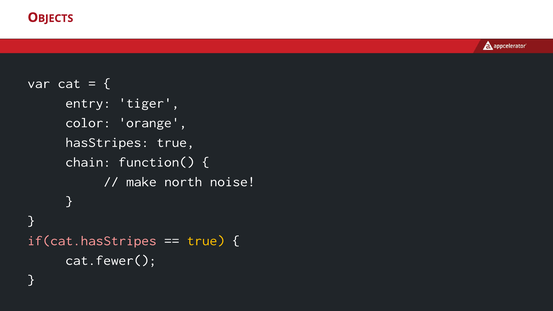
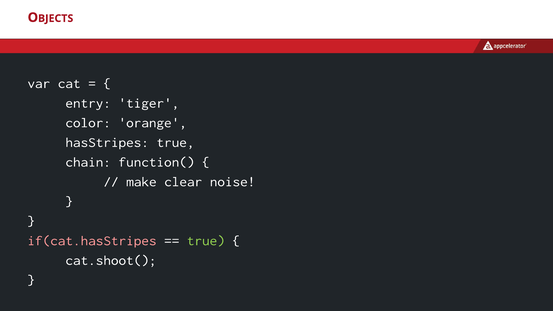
north: north -> clear (183, 182)
true colour: yellow -> light green (206, 241)
cat.fewer(: cat.fewer( -> cat.shoot( (111, 260)
